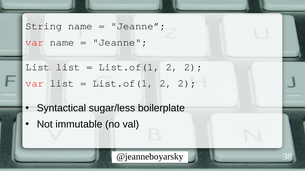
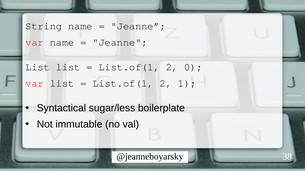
2: 2 -> 0 (193, 67)
2: 2 -> 1 (187, 83)
